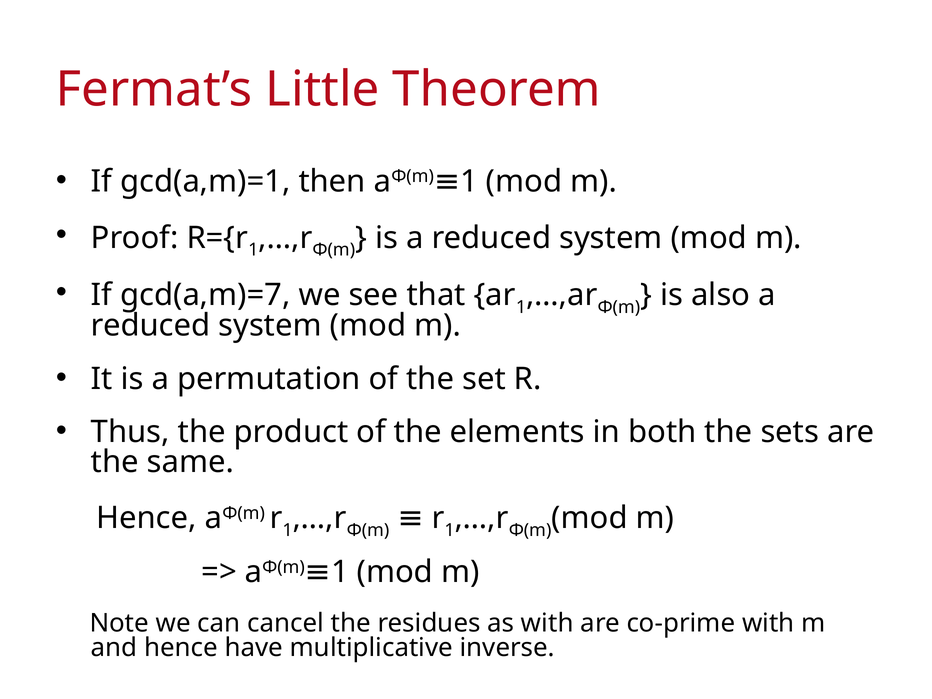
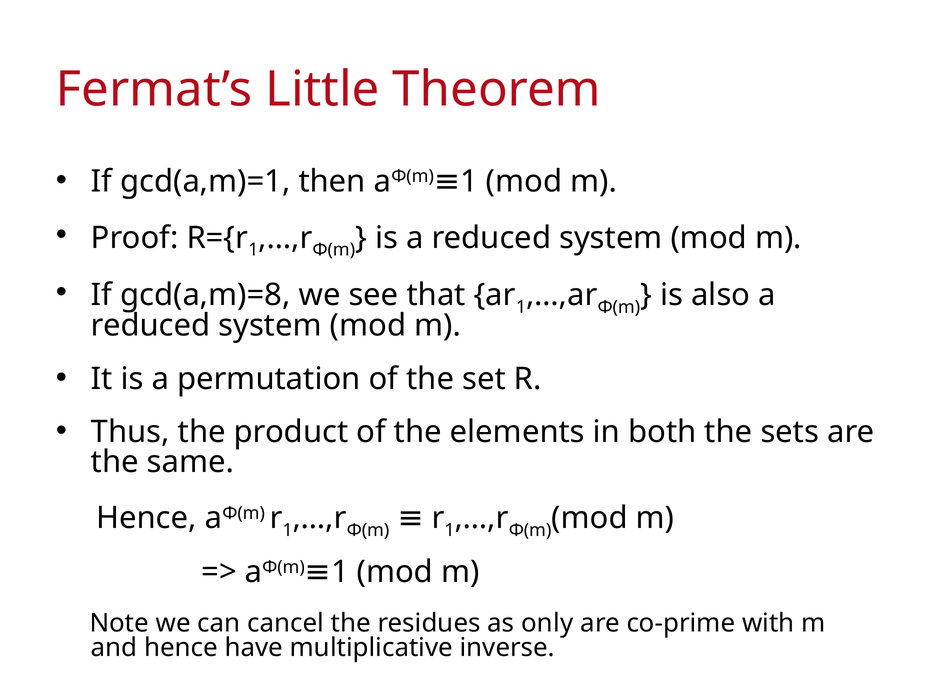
gcd(a,m)=7: gcd(a,m)=7 -> gcd(a,m)=8 (205, 295)
as with: with -> only (547, 623)
